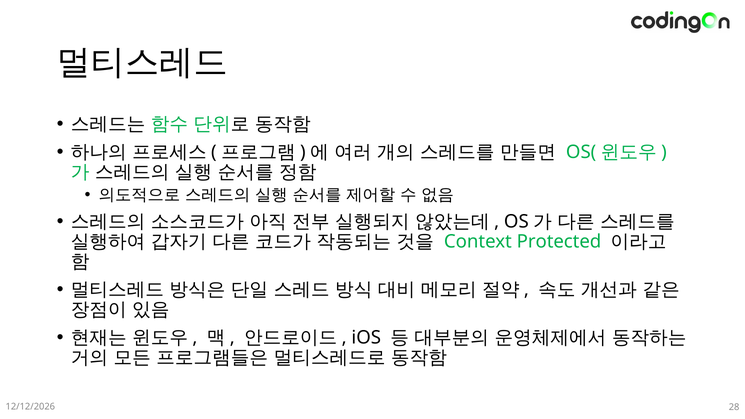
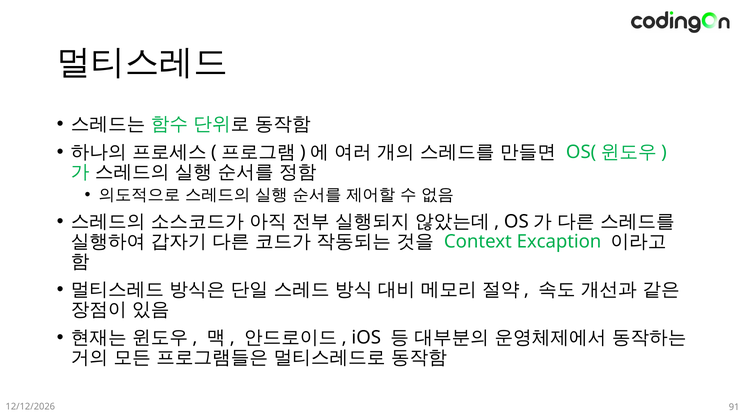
Protected: Protected -> Excaption (559, 242)
28: 28 -> 91 (734, 407)
